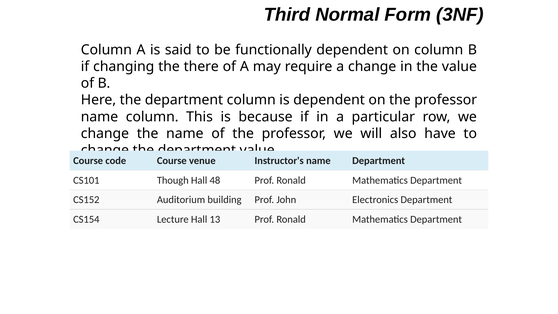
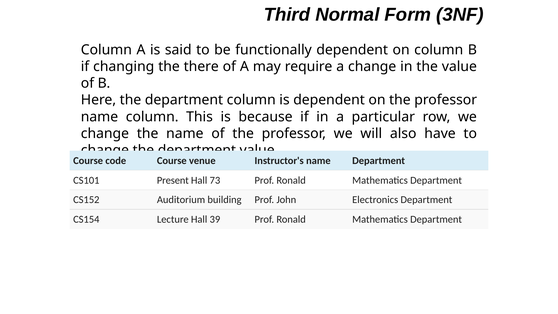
Though: Though -> Present (173, 180)
48: 48 -> 73 (215, 180)
13: 13 -> 39 (215, 219)
